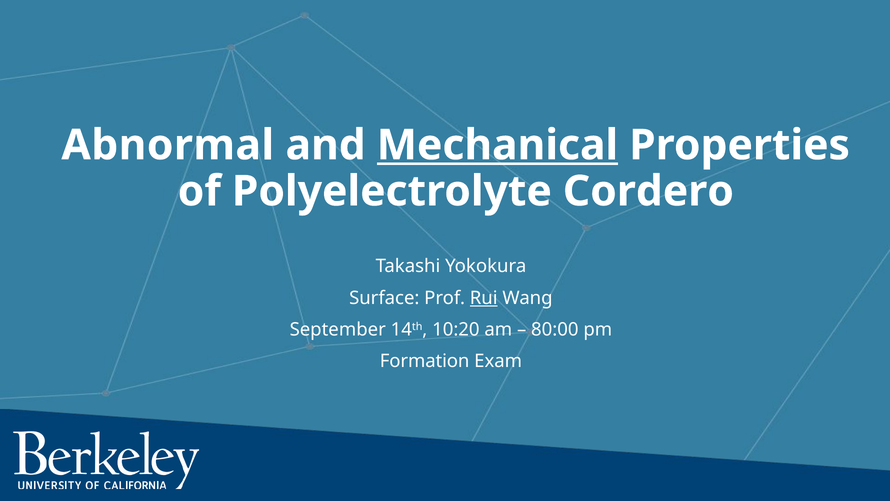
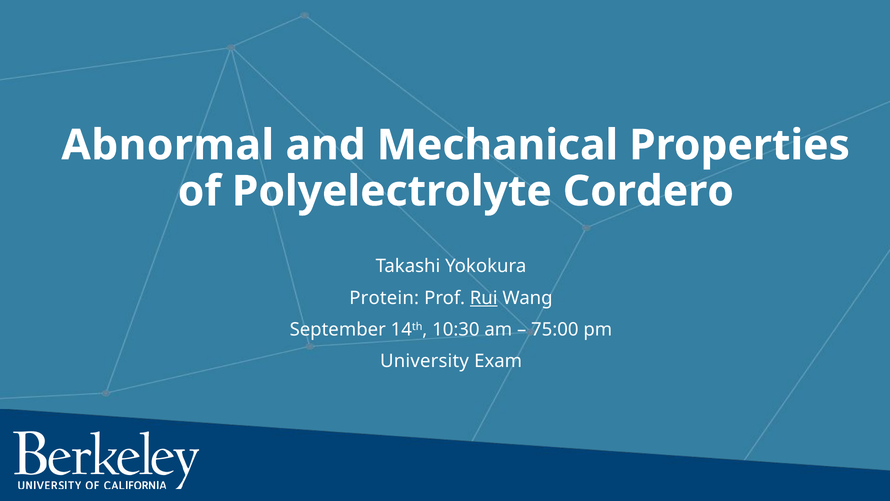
Mechanical underline: present -> none (497, 145)
Surface: Surface -> Protein (384, 298)
10:20: 10:20 -> 10:30 (456, 329)
80:00: 80:00 -> 75:00 (555, 329)
Formation: Formation -> University (424, 361)
